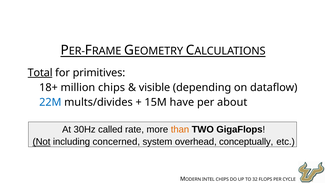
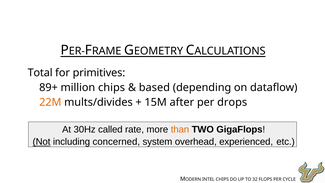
Total underline: present -> none (40, 73)
18+: 18+ -> 89+ (49, 87)
visible: visible -> based (154, 87)
22M colour: blue -> orange (50, 102)
have: have -> after (182, 102)
about: about -> drops (232, 102)
conceptually: conceptually -> experienced (246, 142)
